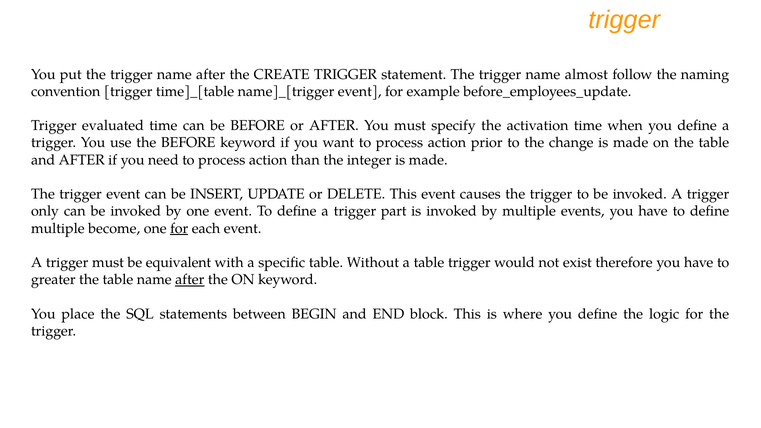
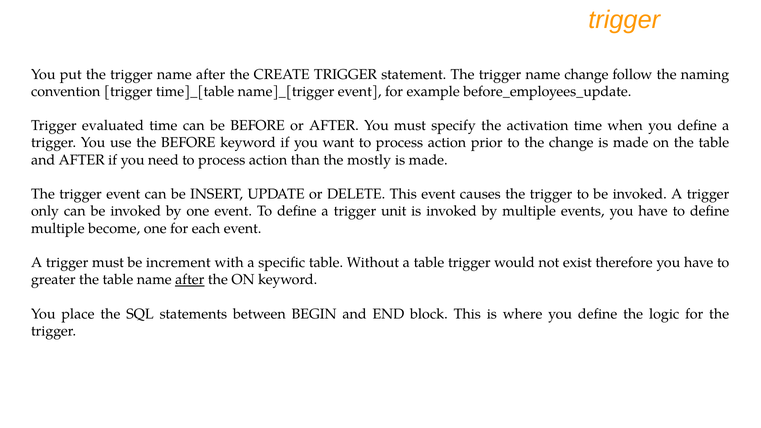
name almost: almost -> change (586, 74)
integer: integer -> mostly (369, 160)
part: part -> unit (394, 211)
for underline: present -> none (179, 228)
equivalent: equivalent -> increment (178, 263)
